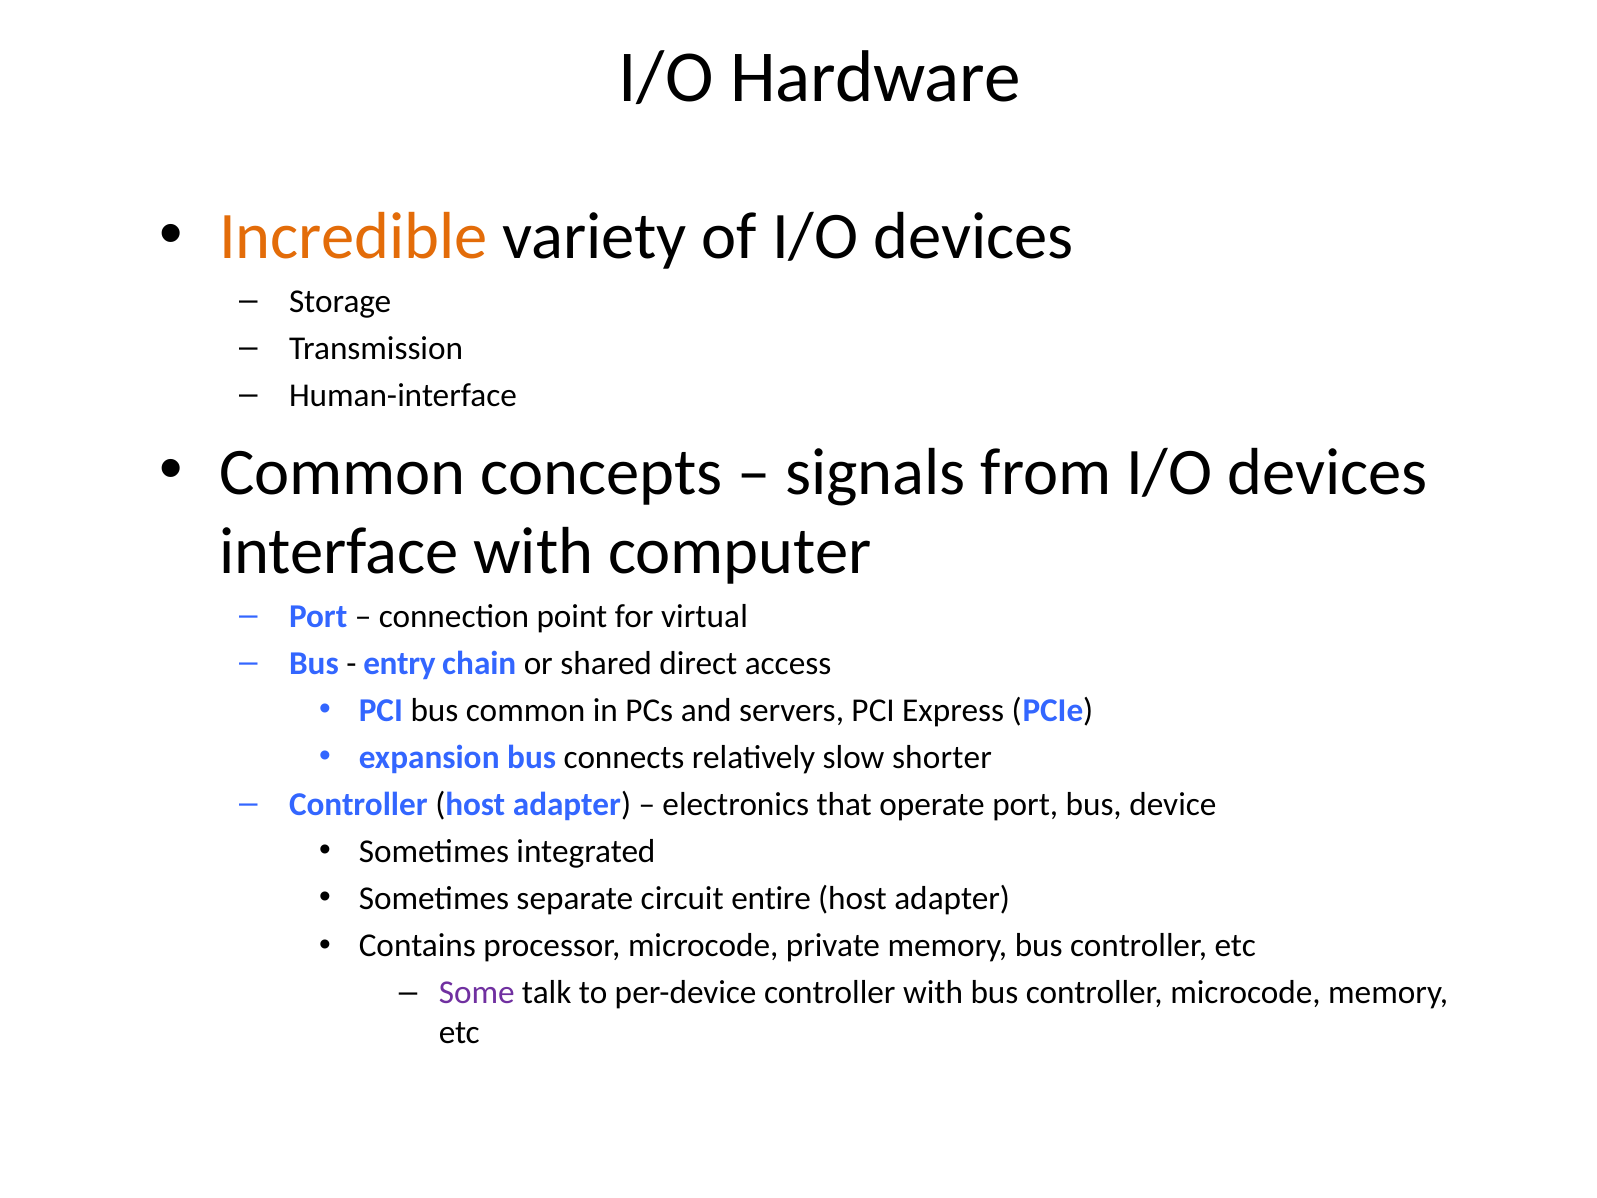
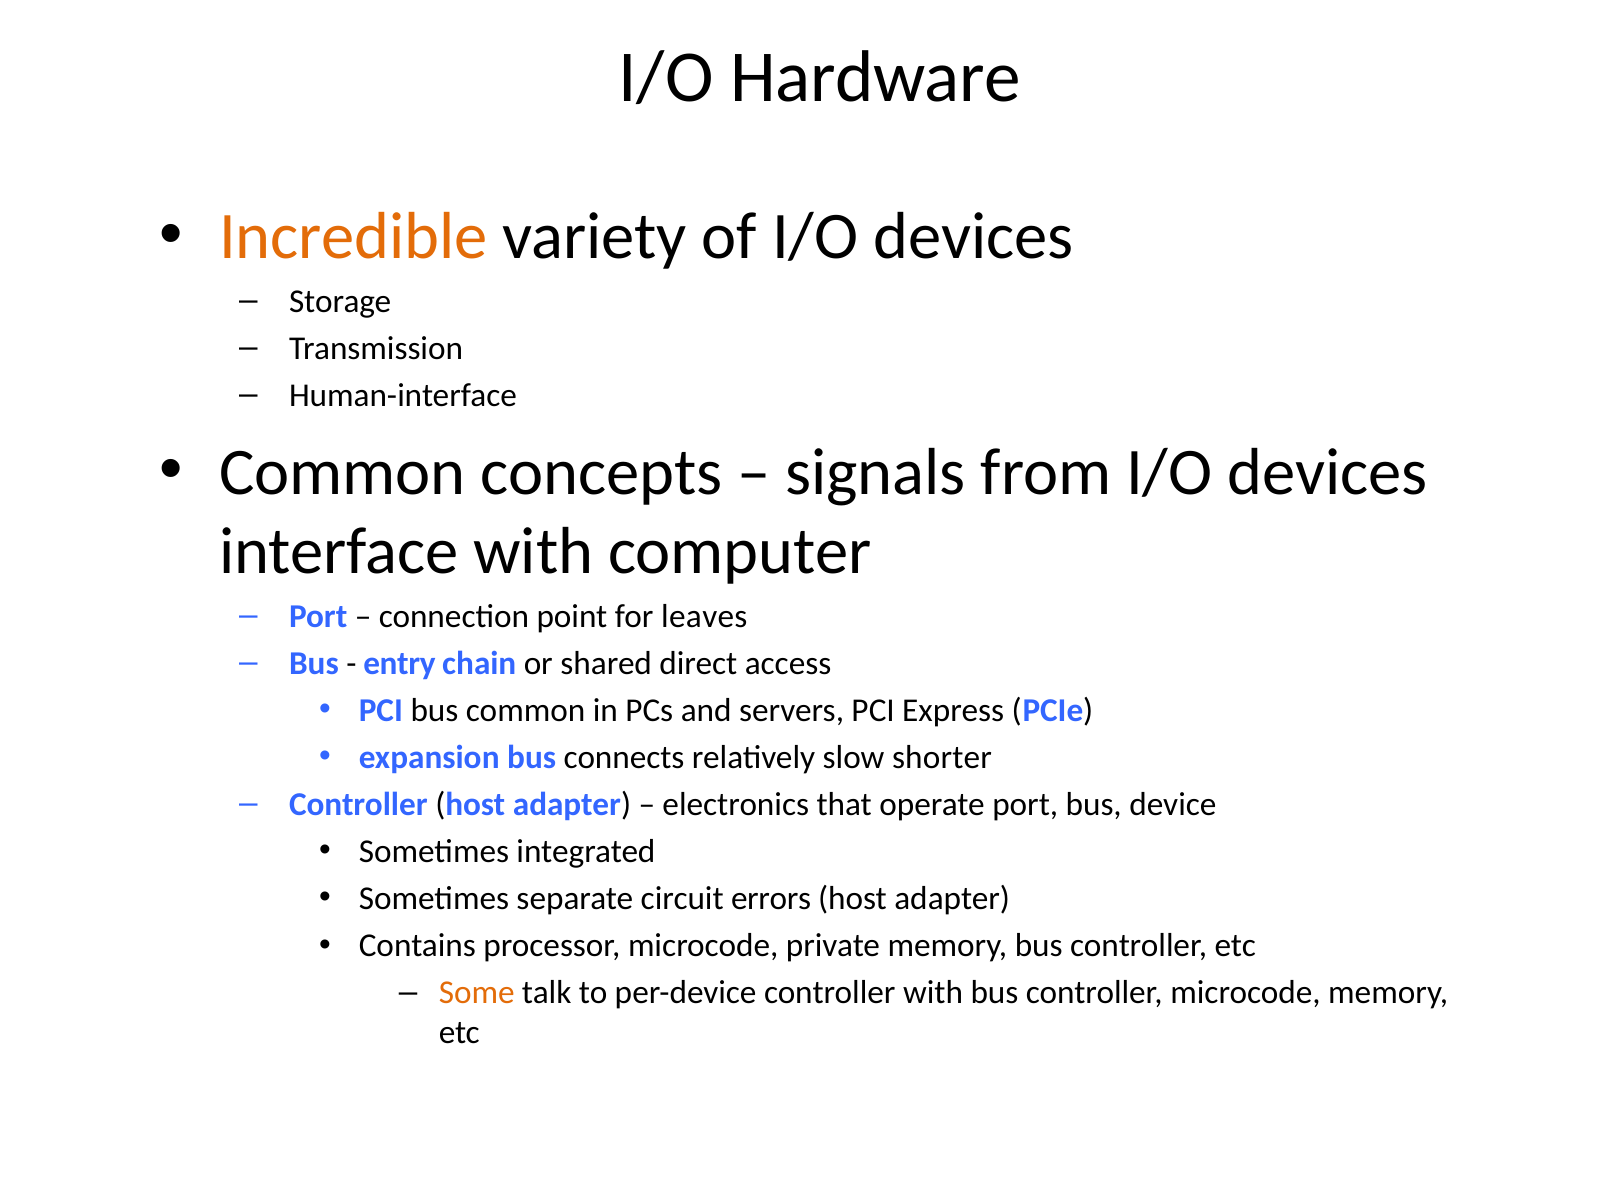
virtual: virtual -> leaves (704, 617)
entire: entire -> errors (771, 899)
Some colour: purple -> orange (477, 993)
